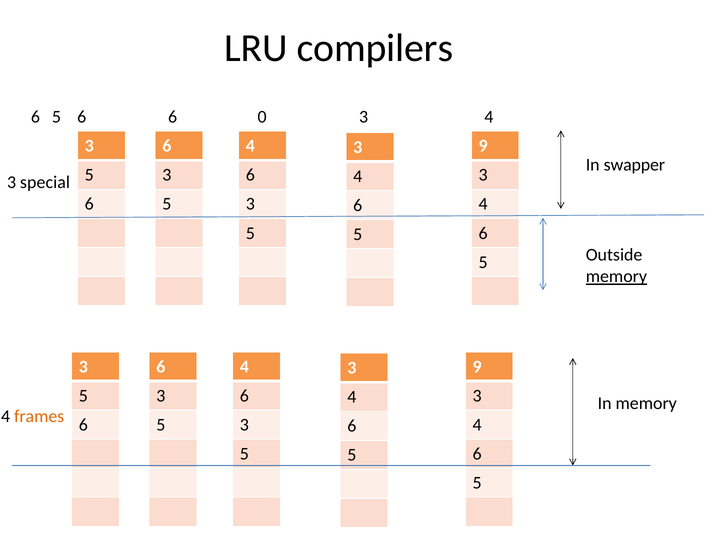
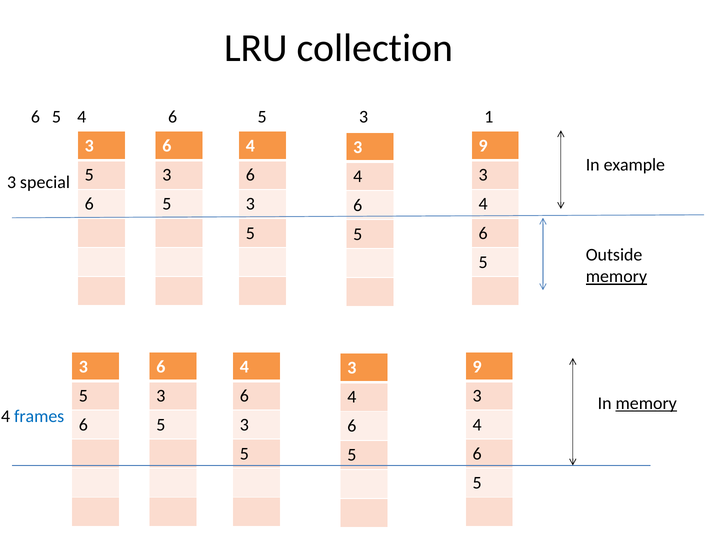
compilers: compilers -> collection (375, 48)
6: 6 -> 4 (82, 117)
0: 0 -> 5 (262, 117)
4: 4 -> 1 (489, 117)
swapper: swapper -> example (634, 165)
memory underline: none -> present (646, 403)
frames colour: orange -> blue (39, 416)
